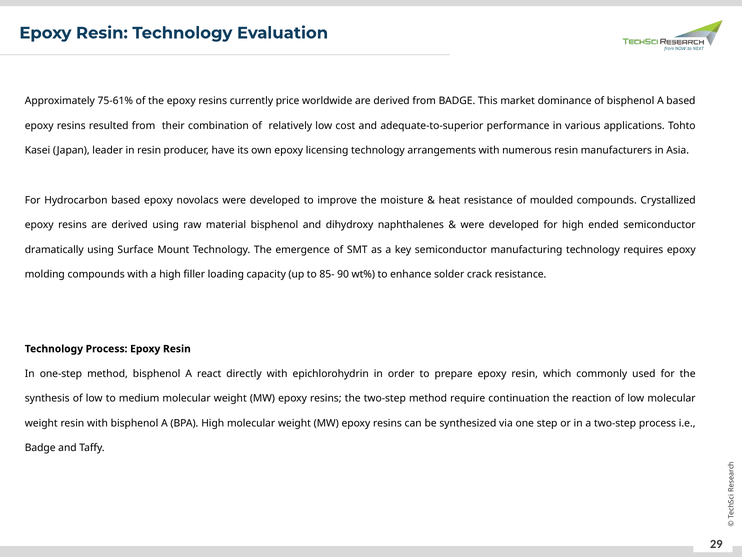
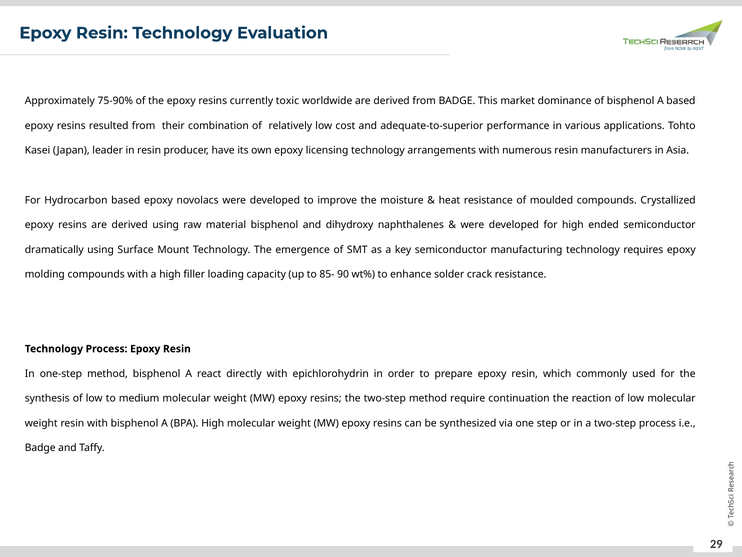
75-61%: 75-61% -> 75-90% (115, 101)
price: price -> toxic (287, 101)
